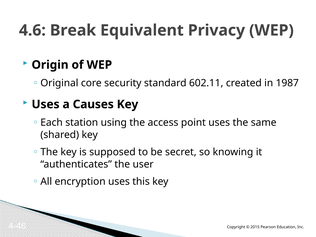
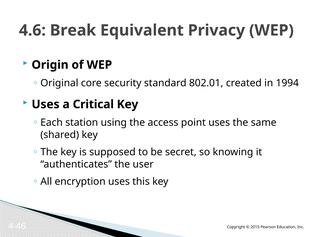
602.11: 602.11 -> 802.01 (206, 83)
1987: 1987 -> 1994 (287, 83)
Causes: Causes -> Critical (93, 104)
